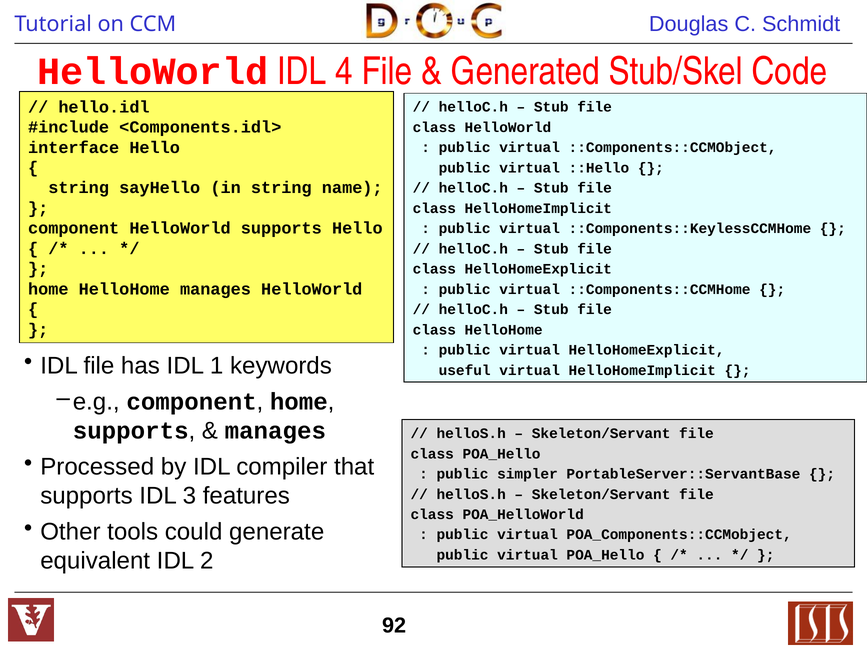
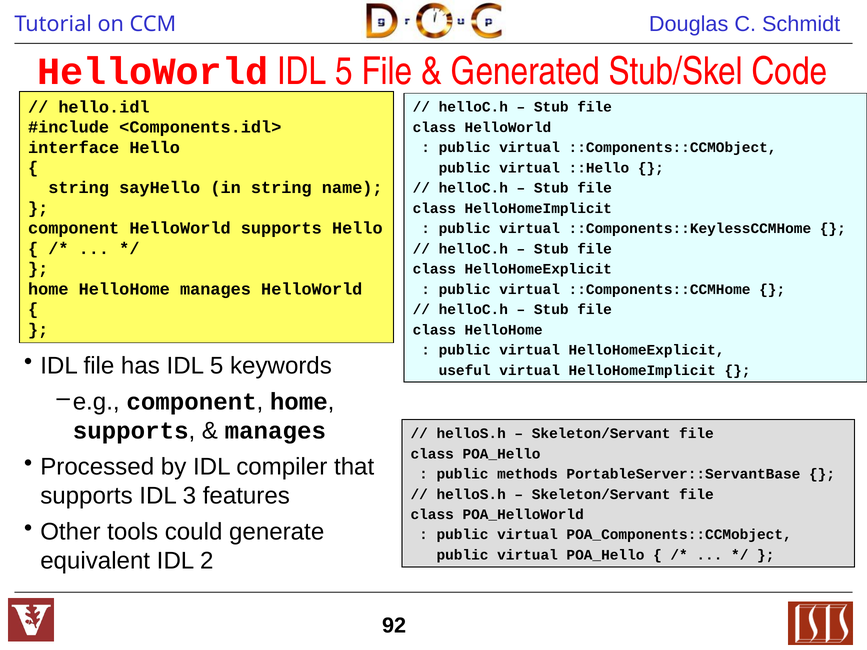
4: 4 -> 5 (344, 71)
has IDL 1: 1 -> 5 (217, 366)
simpler: simpler -> methods (527, 474)
